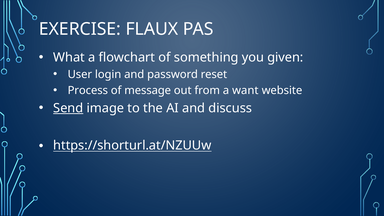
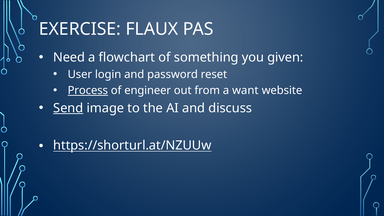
What: What -> Need (69, 57)
Process underline: none -> present (88, 91)
message: message -> engineer (148, 91)
